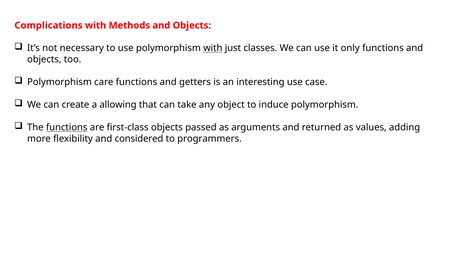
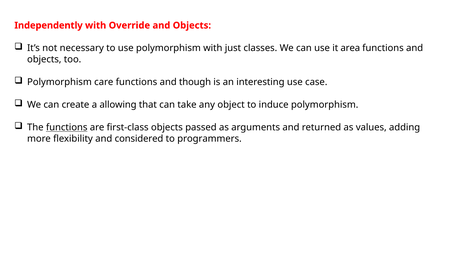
Complications: Complications -> Independently (49, 25)
Methods: Methods -> Override (129, 25)
with underline: present -> none (213, 48)
only: only -> area (350, 48)
getters: getters -> though (195, 82)
